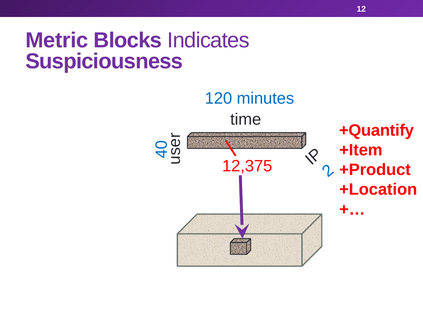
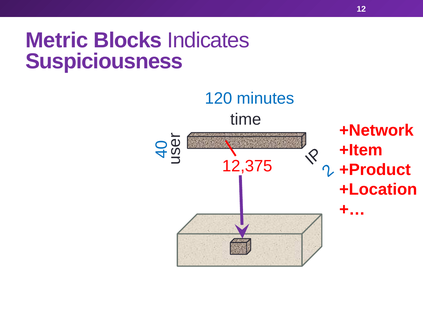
+Quantify: +Quantify -> +Network (376, 130)
